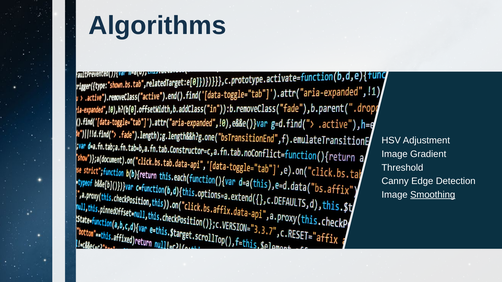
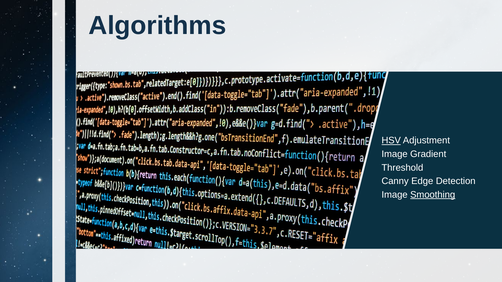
HSV underline: none -> present (391, 141)
